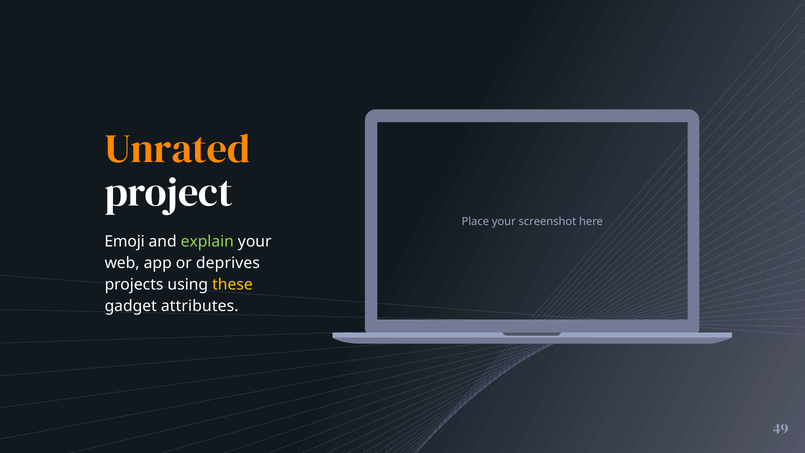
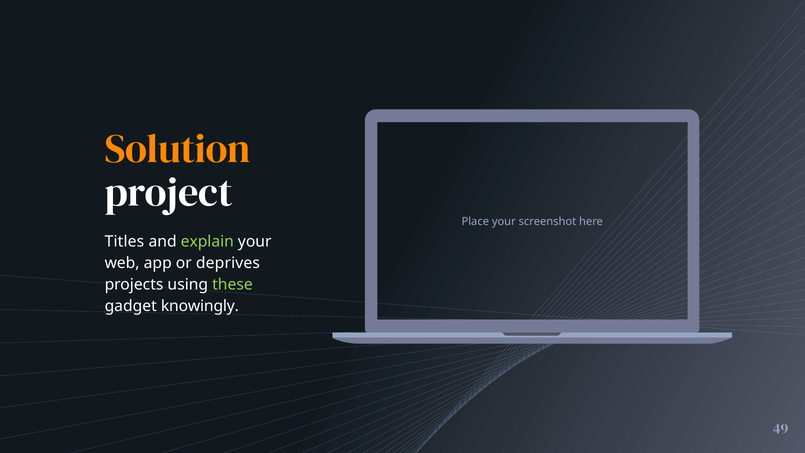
Unrated: Unrated -> Solution (178, 149)
Emoji: Emoji -> Titles (124, 241)
these colour: yellow -> light green (232, 285)
attributes: attributes -> knowingly (200, 306)
